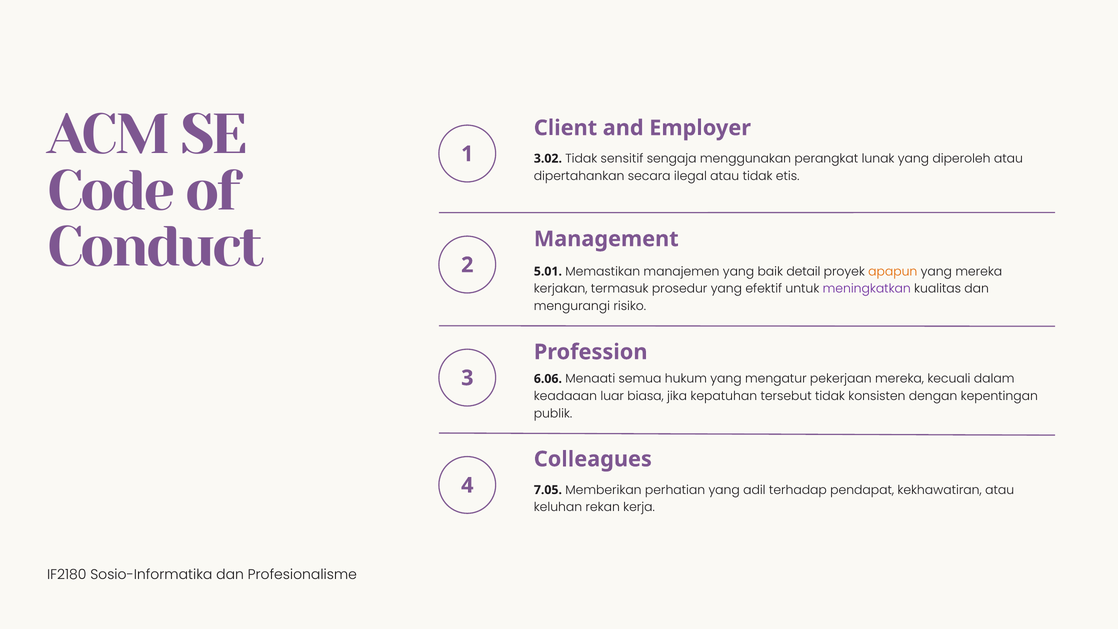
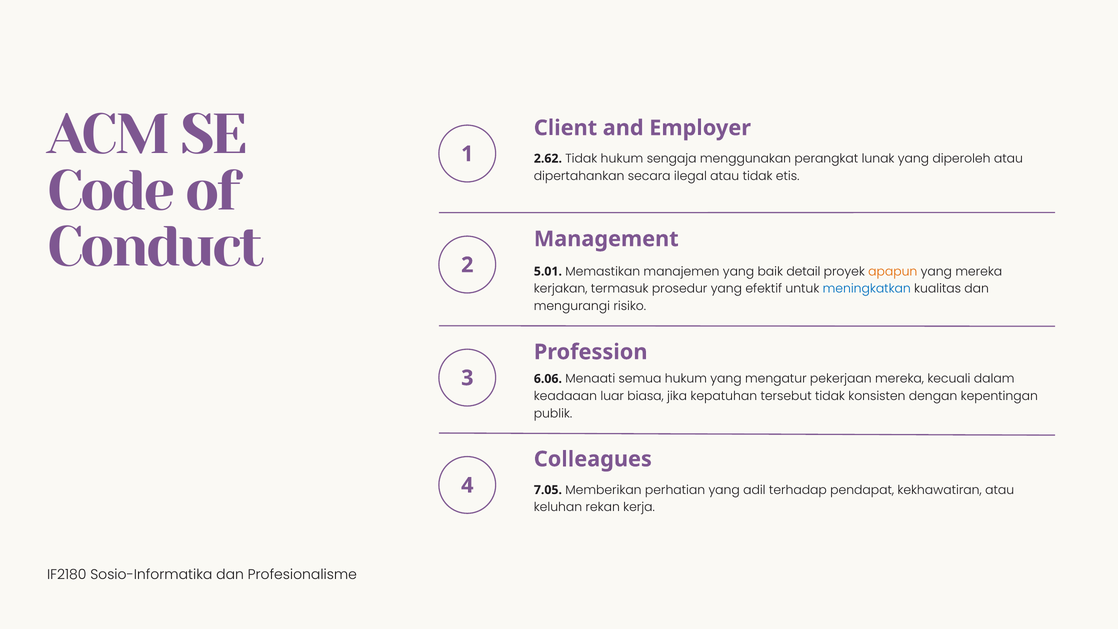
3.02: 3.02 -> 2.62 (548, 158)
Tidak sensitif: sensitif -> hukum (622, 158)
meningkatkan colour: purple -> blue (867, 289)
